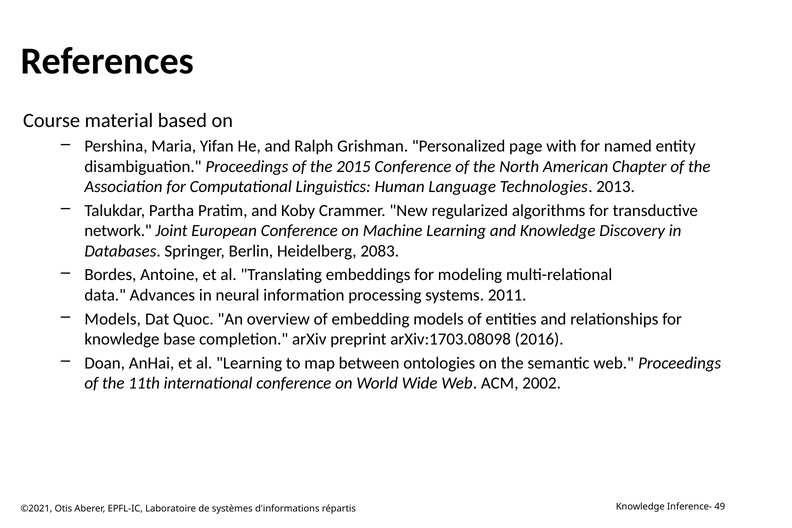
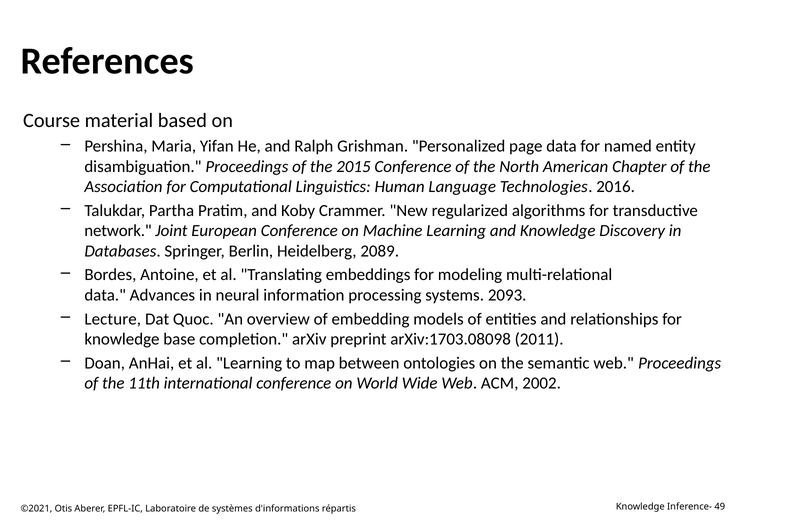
page with: with -> data (561, 146)
2013: 2013 -> 2016 (616, 187)
2083: 2083 -> 2089 (380, 251)
2011: 2011 -> 2093 (507, 295)
Models: Models -> Lecture (113, 319)
2016: 2016 -> 2011 (539, 339)
